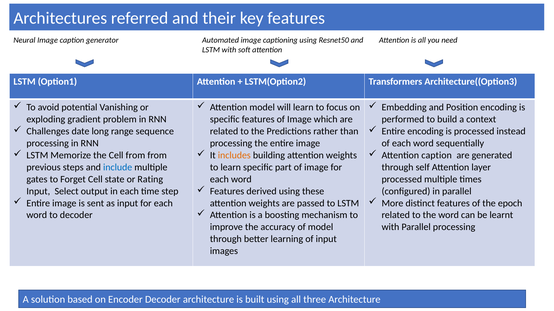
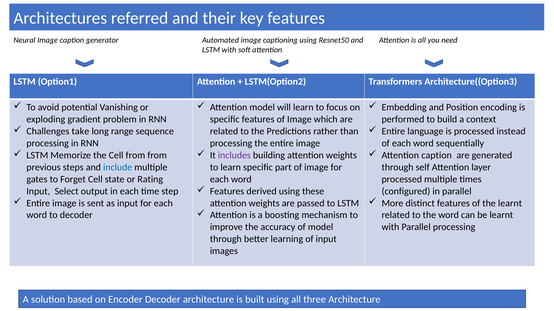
date: date -> take (80, 132)
Entire encoding: encoding -> language (425, 132)
includes colour: orange -> purple (234, 156)
the epoch: epoch -> learnt (510, 204)
